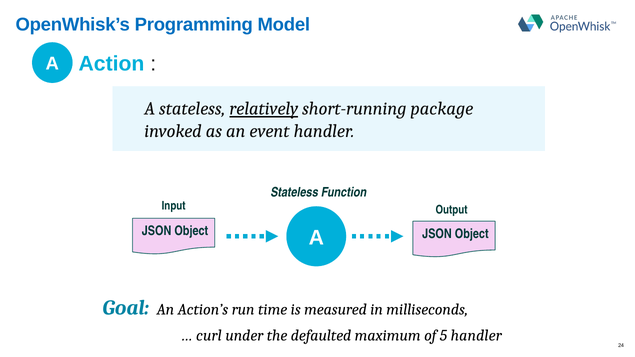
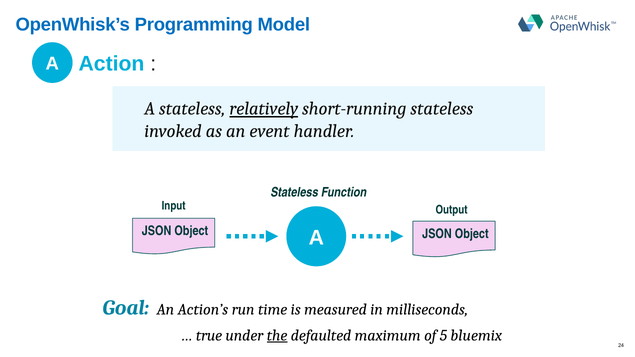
short-running package: package -> stateless (442, 109)
curl: curl -> true (209, 335)
the underline: none -> present (277, 335)
5 handler: handler -> bluemix (476, 335)
